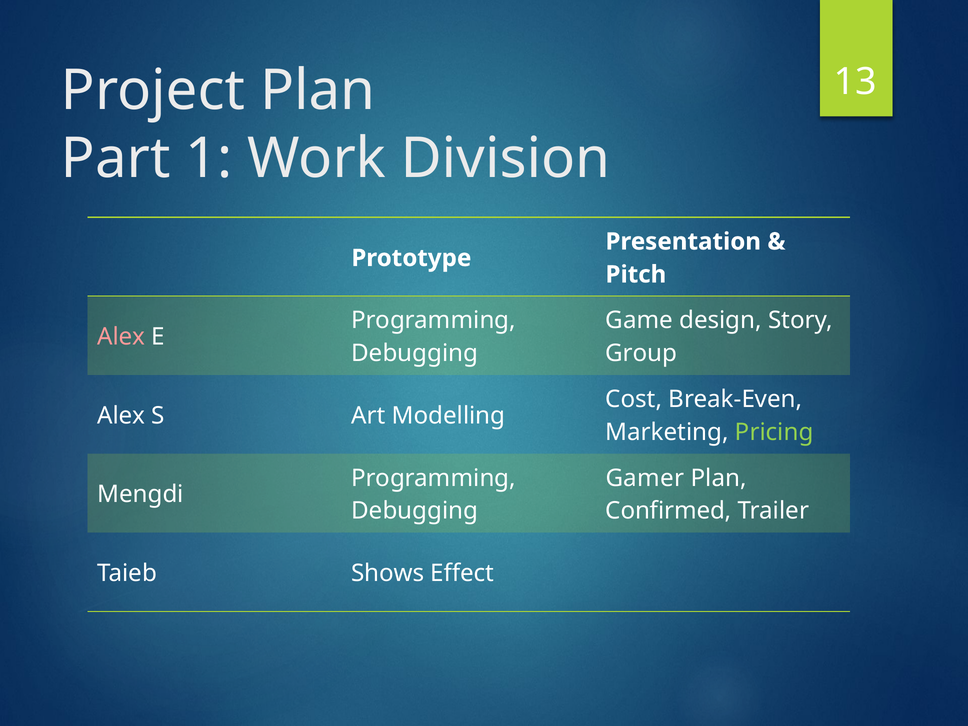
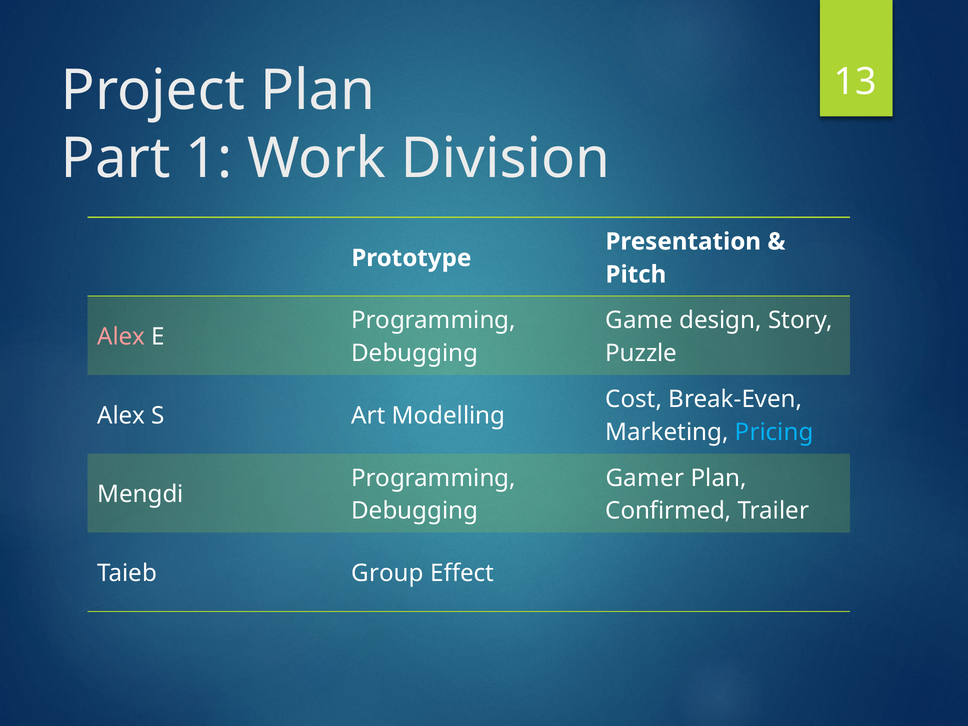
Group: Group -> Puzzle (641, 353)
Pricing colour: light green -> light blue (774, 432)
Shows: Shows -> Group (388, 573)
